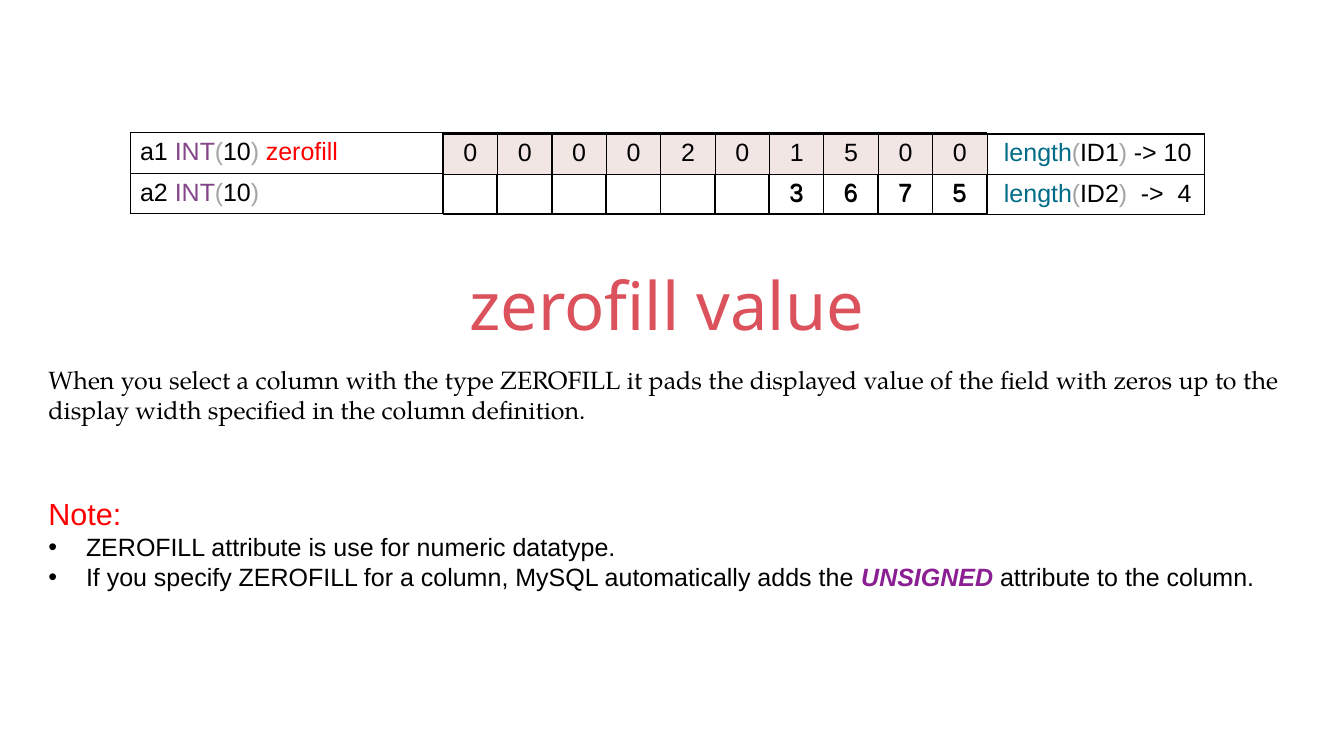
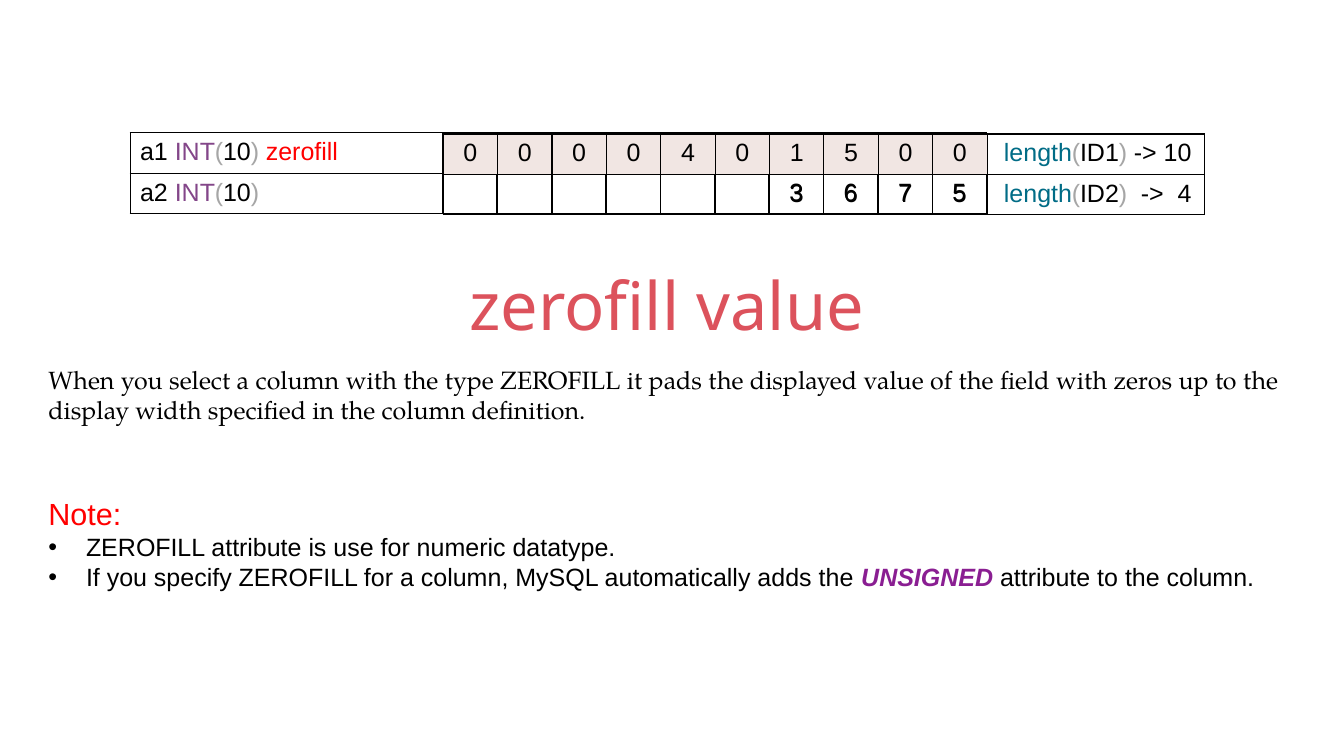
0 2: 2 -> 4 (688, 154)
